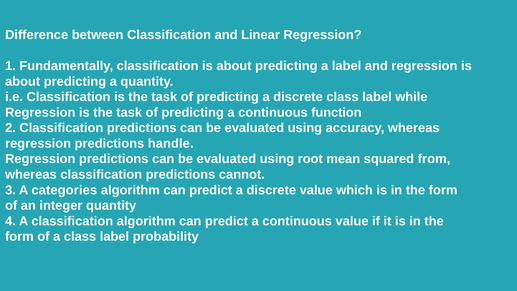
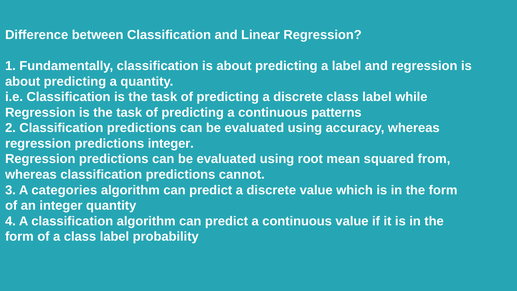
function: function -> patterns (336, 112)
predictions handle: handle -> integer (171, 143)
